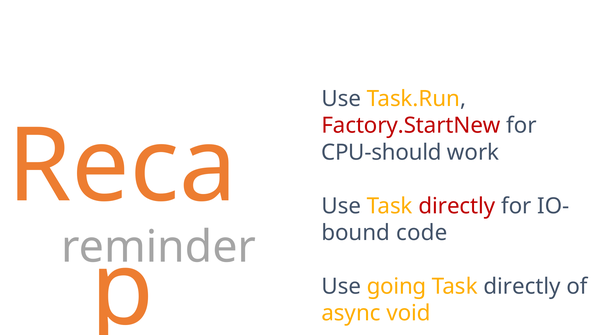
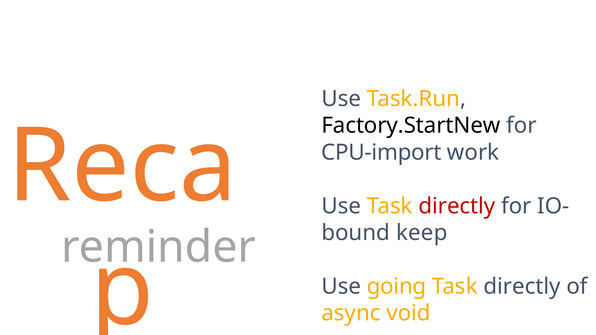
Factory.StartNew colour: red -> black (411, 126)
CPU-should: CPU-should -> CPU-import (381, 153)
code: code -> keep (422, 233)
